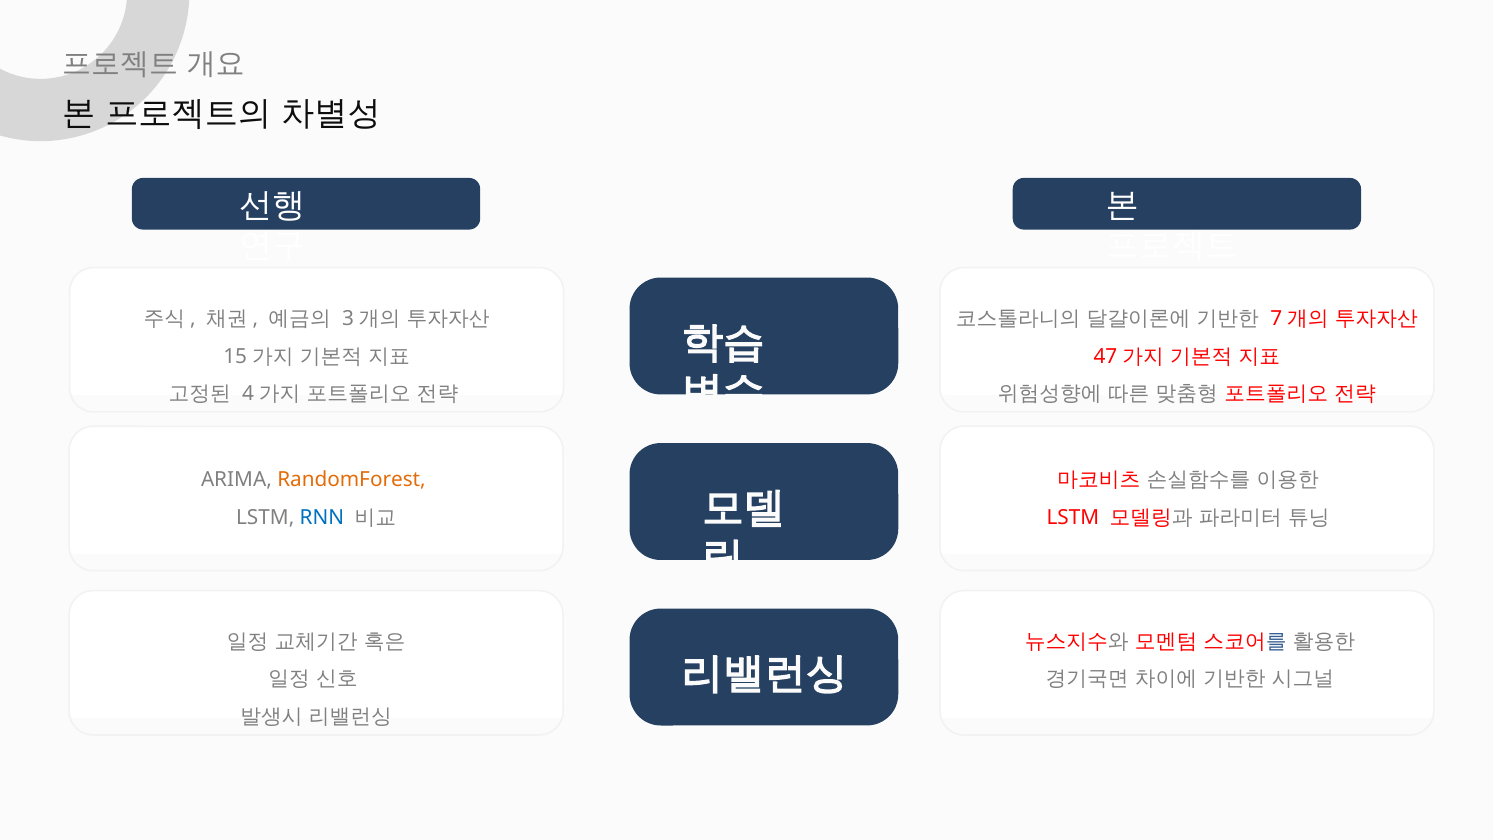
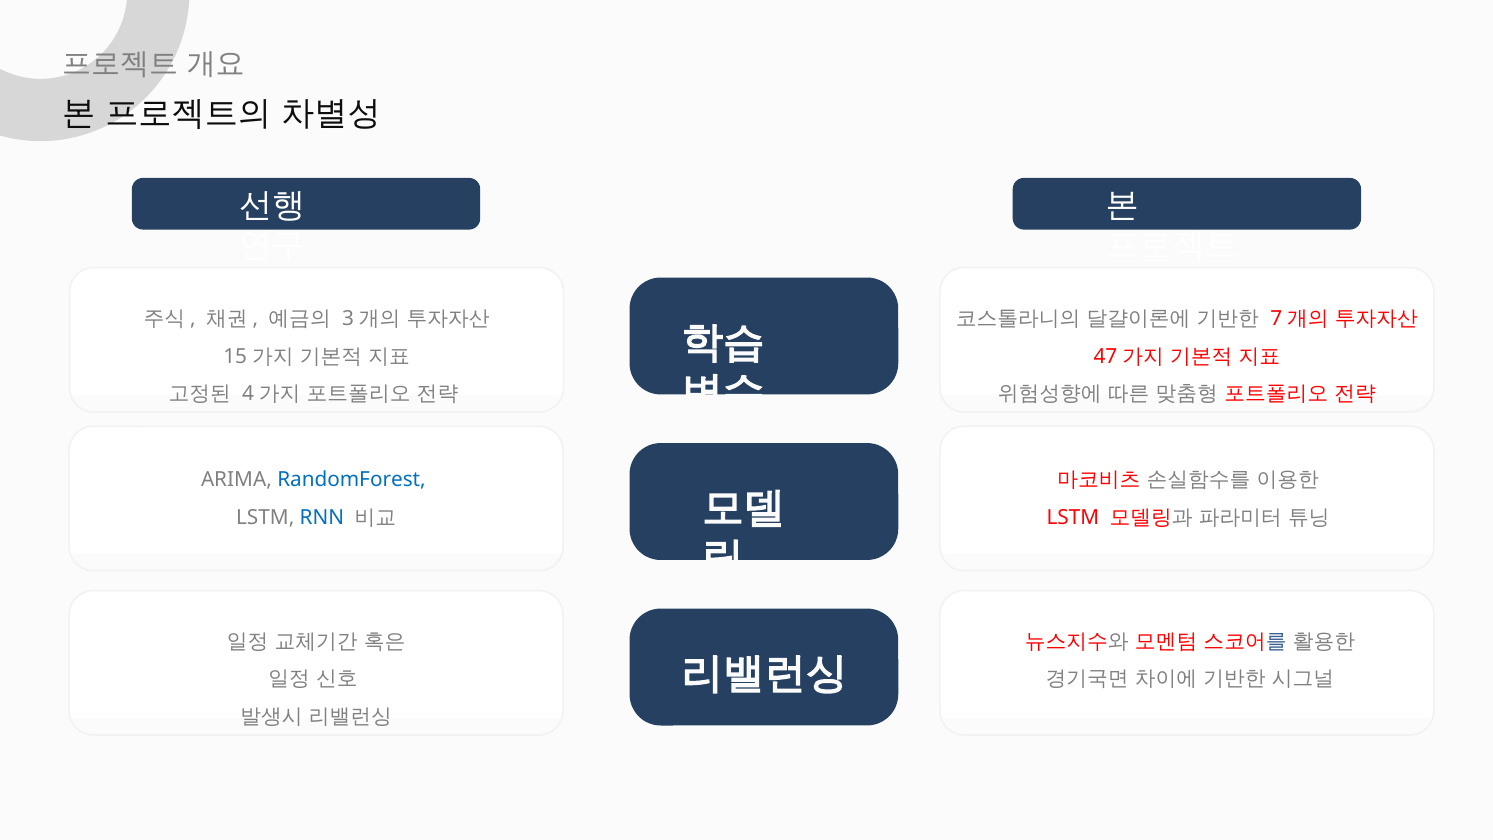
RandomForest colour: orange -> blue (351, 480)
